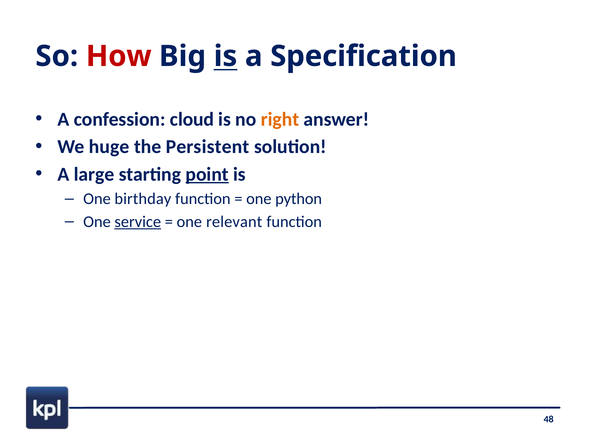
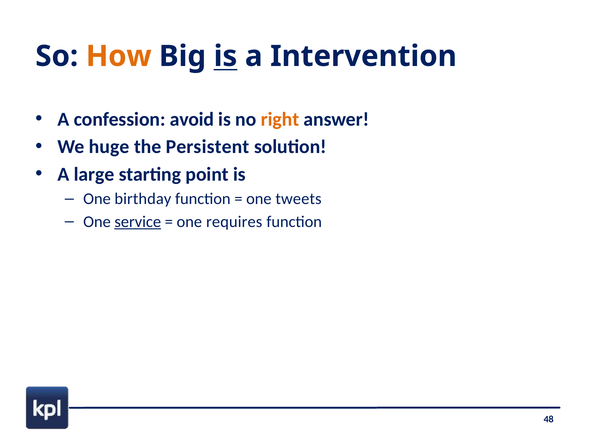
How colour: red -> orange (119, 56)
Specification: Specification -> Intervention (363, 56)
cloud: cloud -> avoid (192, 119)
point underline: present -> none (207, 174)
python: python -> tweets (298, 199)
relevant: relevant -> requires (234, 222)
